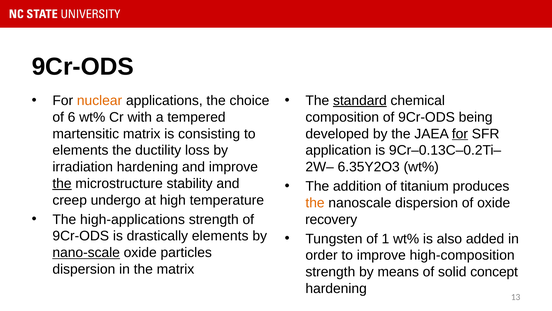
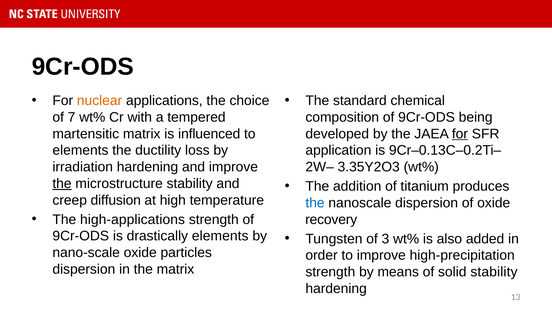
standard underline: present -> none (360, 100)
6: 6 -> 7 (72, 117)
consisting: consisting -> influenced (209, 134)
6.35Y2O3: 6.35Y2O3 -> 3.35Y2O3 (369, 167)
undergo: undergo -> diffusion (116, 200)
the colour: orange -> blue (315, 203)
1: 1 -> 3 (385, 238)
nano-scale underline: present -> none (86, 252)
high-composition: high-composition -> high-precipitation (462, 255)
solid concept: concept -> stability (494, 272)
